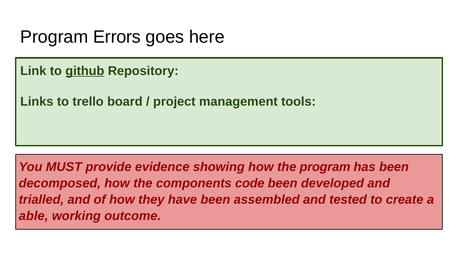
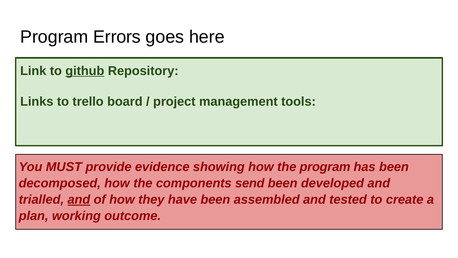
code: code -> send (250, 183)
and underline: none -> present (79, 199)
able: able -> plan (34, 216)
